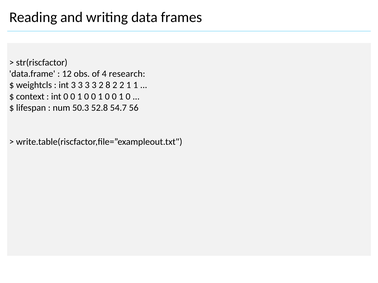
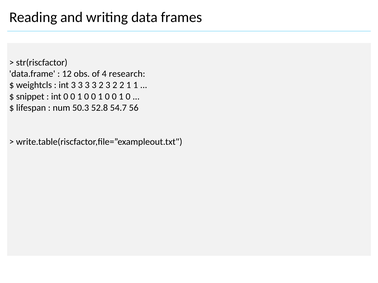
2 8: 8 -> 3 (108, 85)
context: context -> snippet (30, 97)
